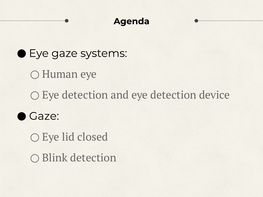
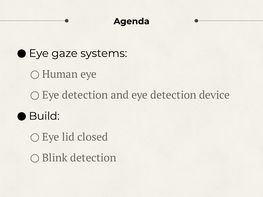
Gaze: Gaze -> Build (44, 116)
